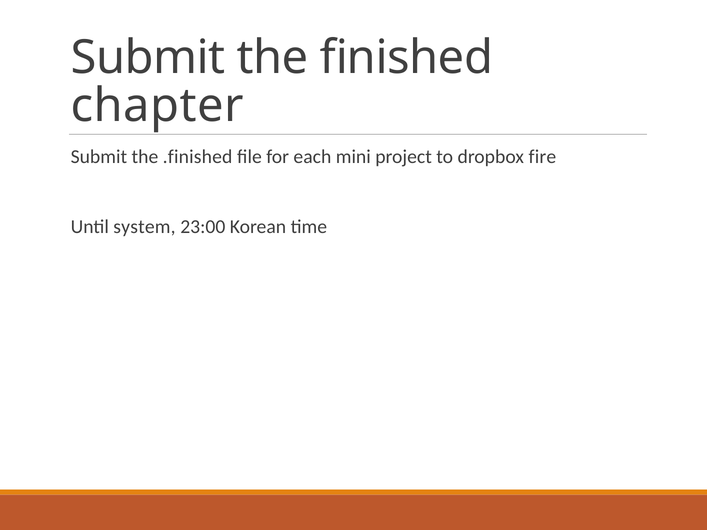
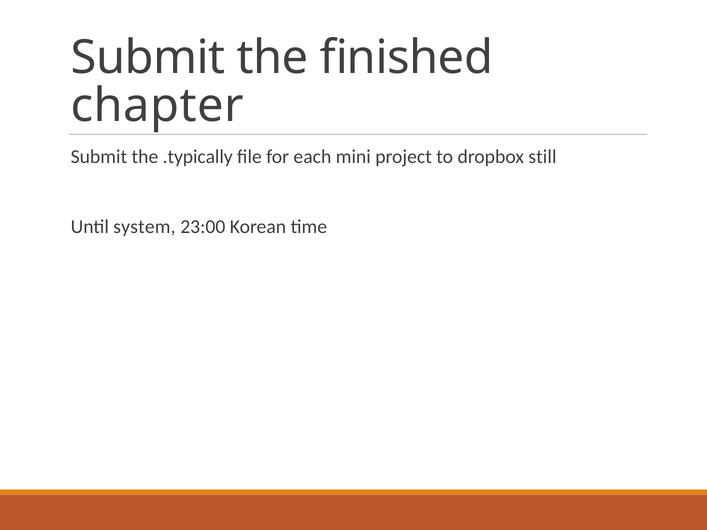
.finished: .finished -> .typically (198, 157)
fire: fire -> still (542, 157)
